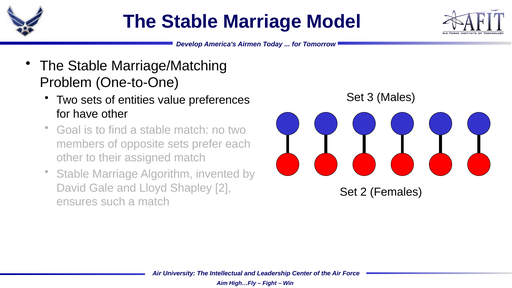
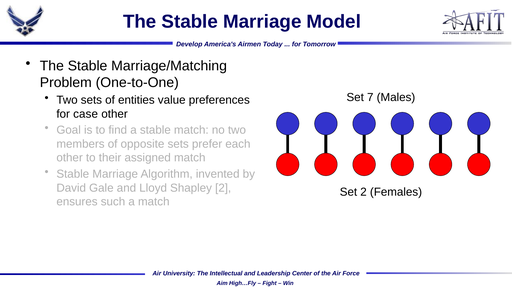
3: 3 -> 7 (370, 97)
have: have -> case (86, 114)
